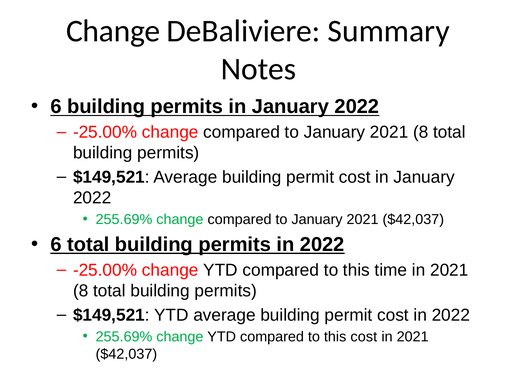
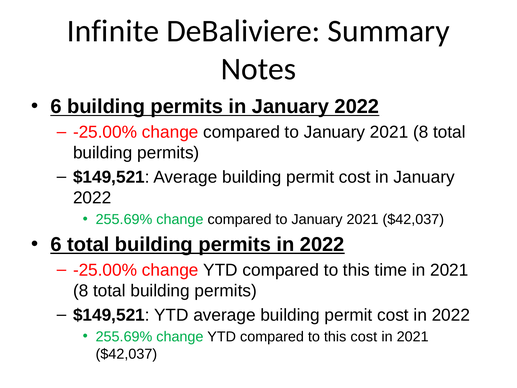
Change: Change -> Infinite (113, 31)
